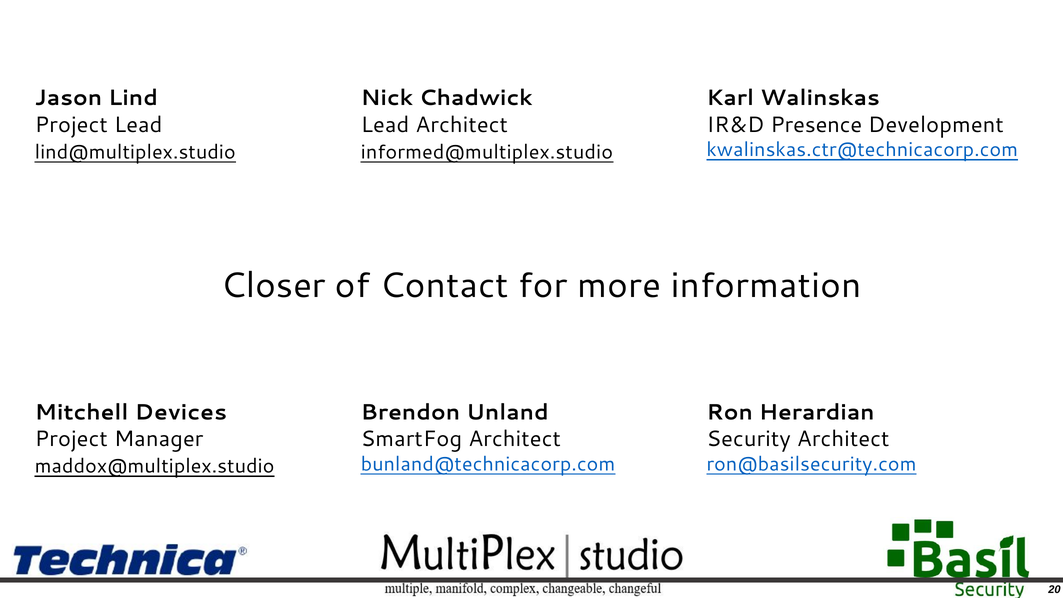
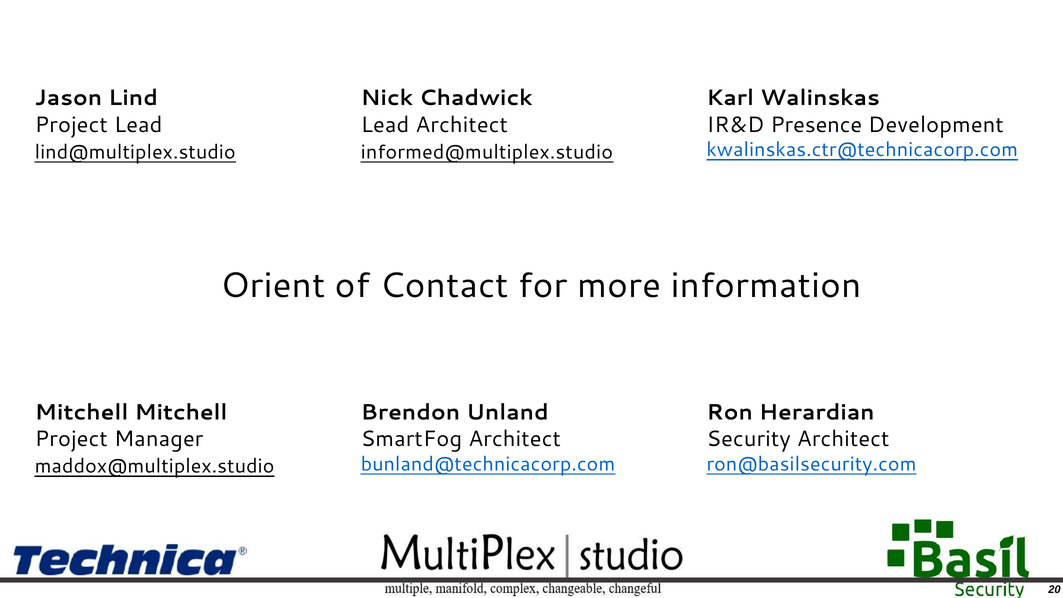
Closer: Closer -> Orient (273, 286)
Mitchell Devices: Devices -> Mitchell (181, 412)
